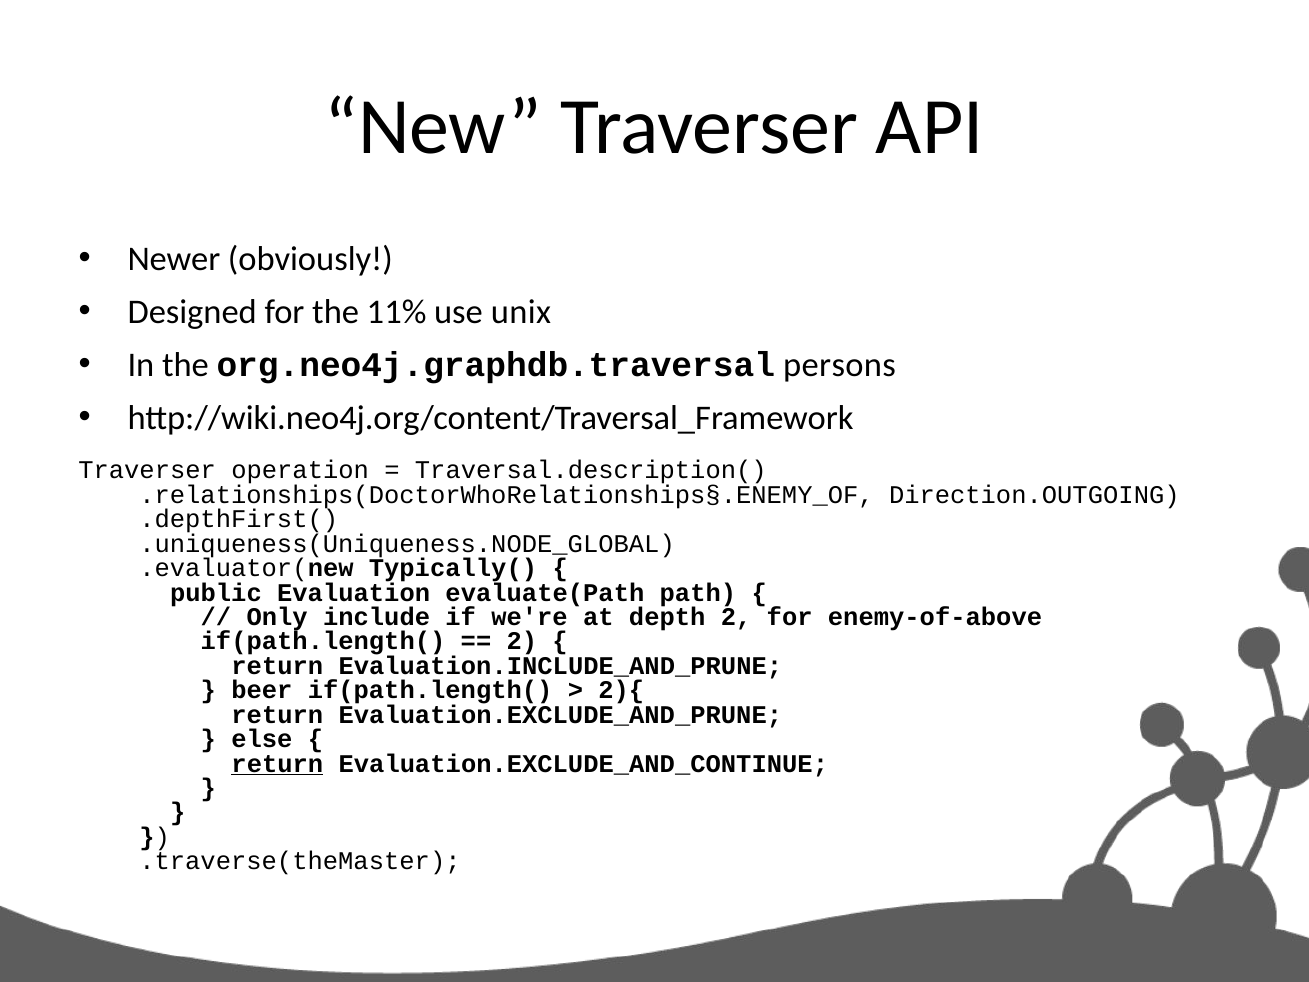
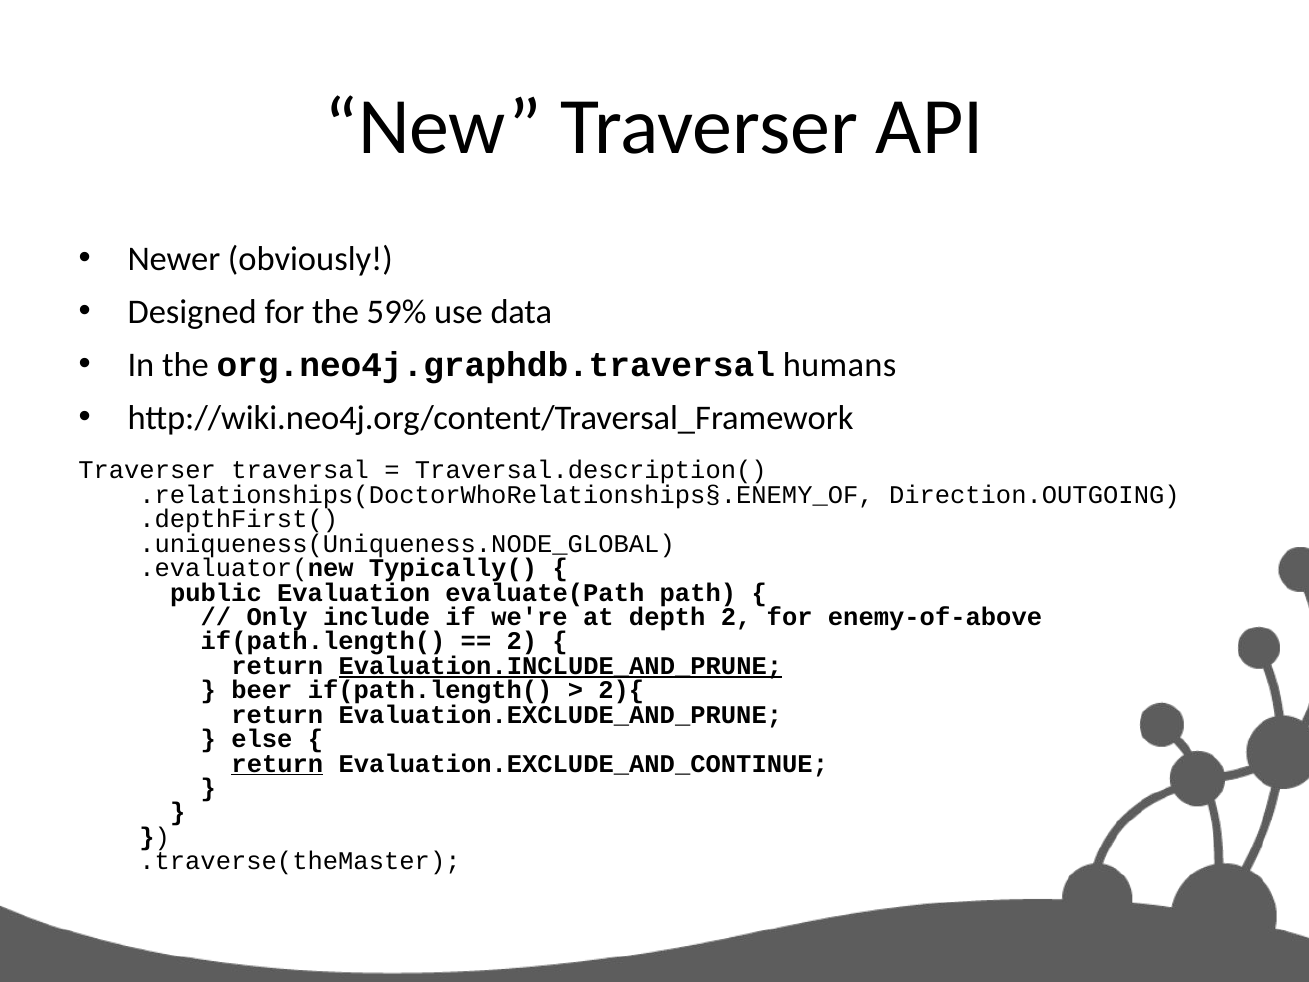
11%: 11% -> 59% (397, 312)
unix: unix -> data (521, 312)
persons: persons -> humans (840, 365)
operation: operation -> traversal (300, 470)
Evaluation.INCLUDE_AND_PRUNE underline: none -> present (560, 666)
